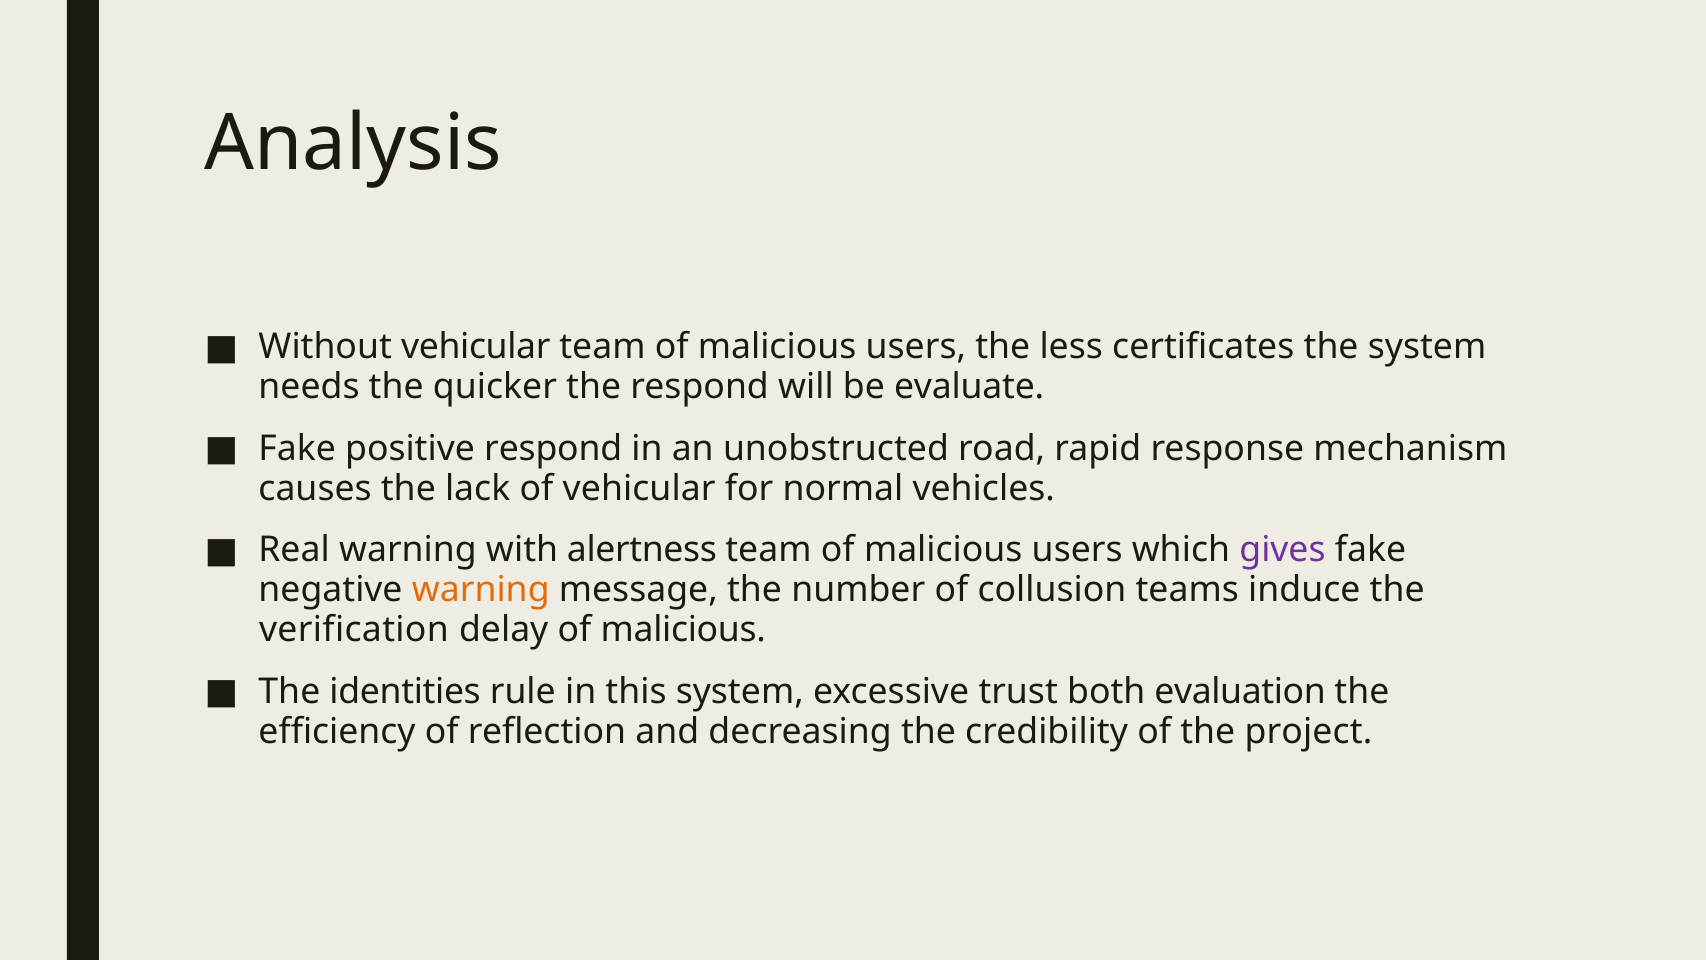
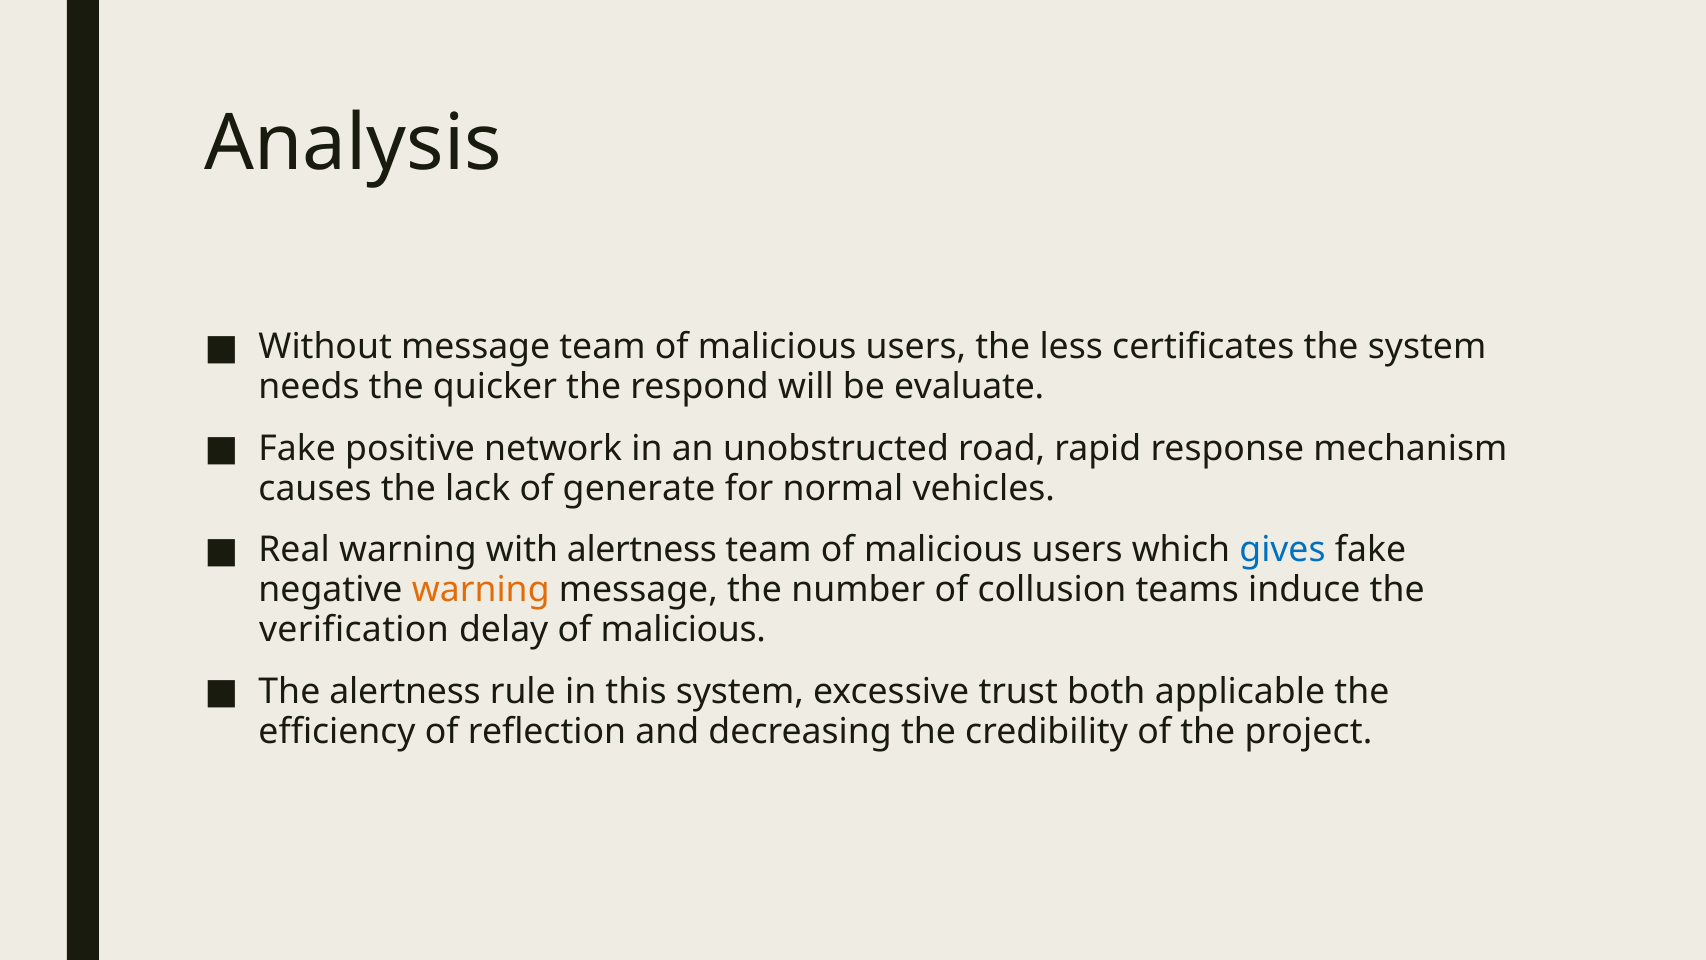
Without vehicular: vehicular -> message (476, 347)
positive respond: respond -> network (553, 448)
of vehicular: vehicular -> generate (639, 488)
gives colour: purple -> blue (1283, 550)
The identities: identities -> alertness (405, 691)
evaluation: evaluation -> applicable (1240, 691)
